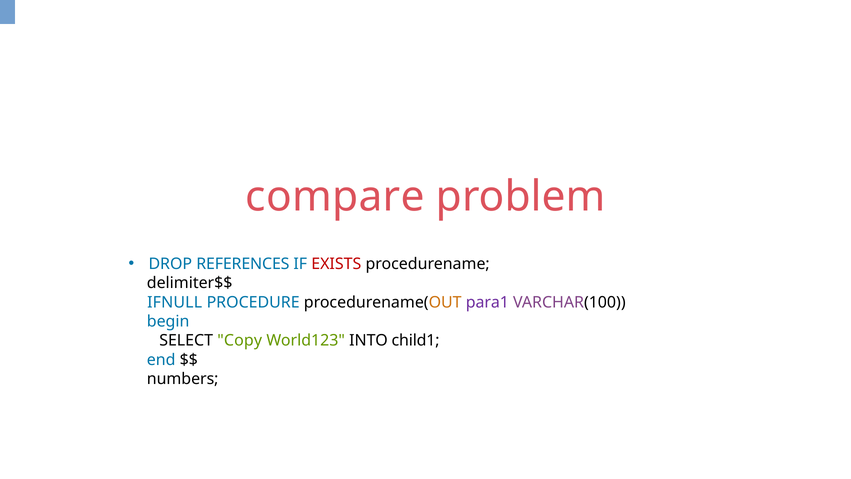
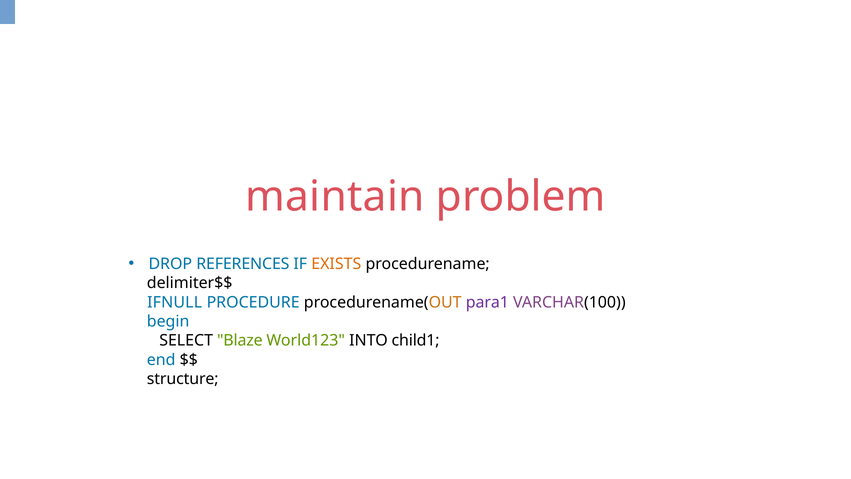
compare: compare -> maintain (335, 197)
EXISTS colour: red -> orange (336, 264)
Copy: Copy -> Blaze (240, 340)
numbers: numbers -> structure (183, 379)
